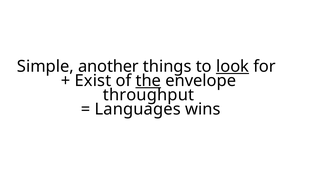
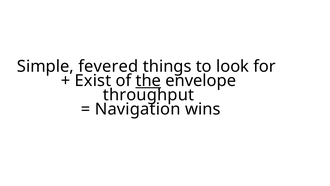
another: another -> fevered (108, 66)
look underline: present -> none (233, 66)
Languages: Languages -> Navigation (138, 109)
